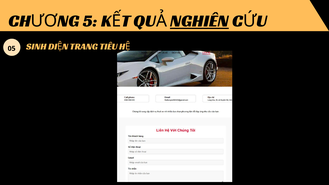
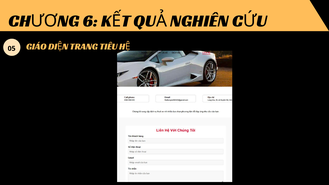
5: 5 -> 6 (90, 21)
NGHIÊN underline: present -> none (199, 21)
SINH: SINH -> GIÁO (36, 47)
